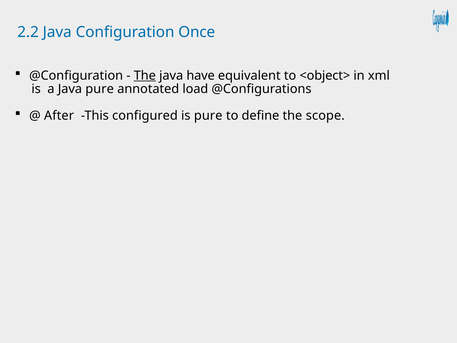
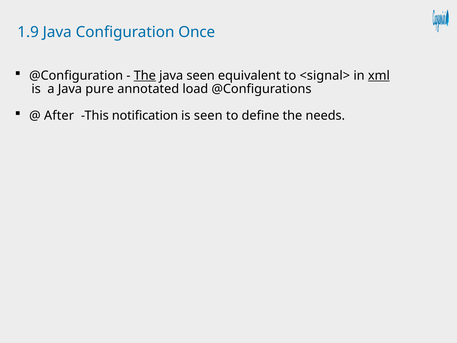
2.2: 2.2 -> 1.9 (28, 32)
java have: have -> seen (201, 75)
<object>: <object> -> <signal> (325, 75)
xml underline: none -> present (379, 75)
configured: configured -> notification (145, 115)
is pure: pure -> seen (208, 115)
scope: scope -> needs (325, 115)
